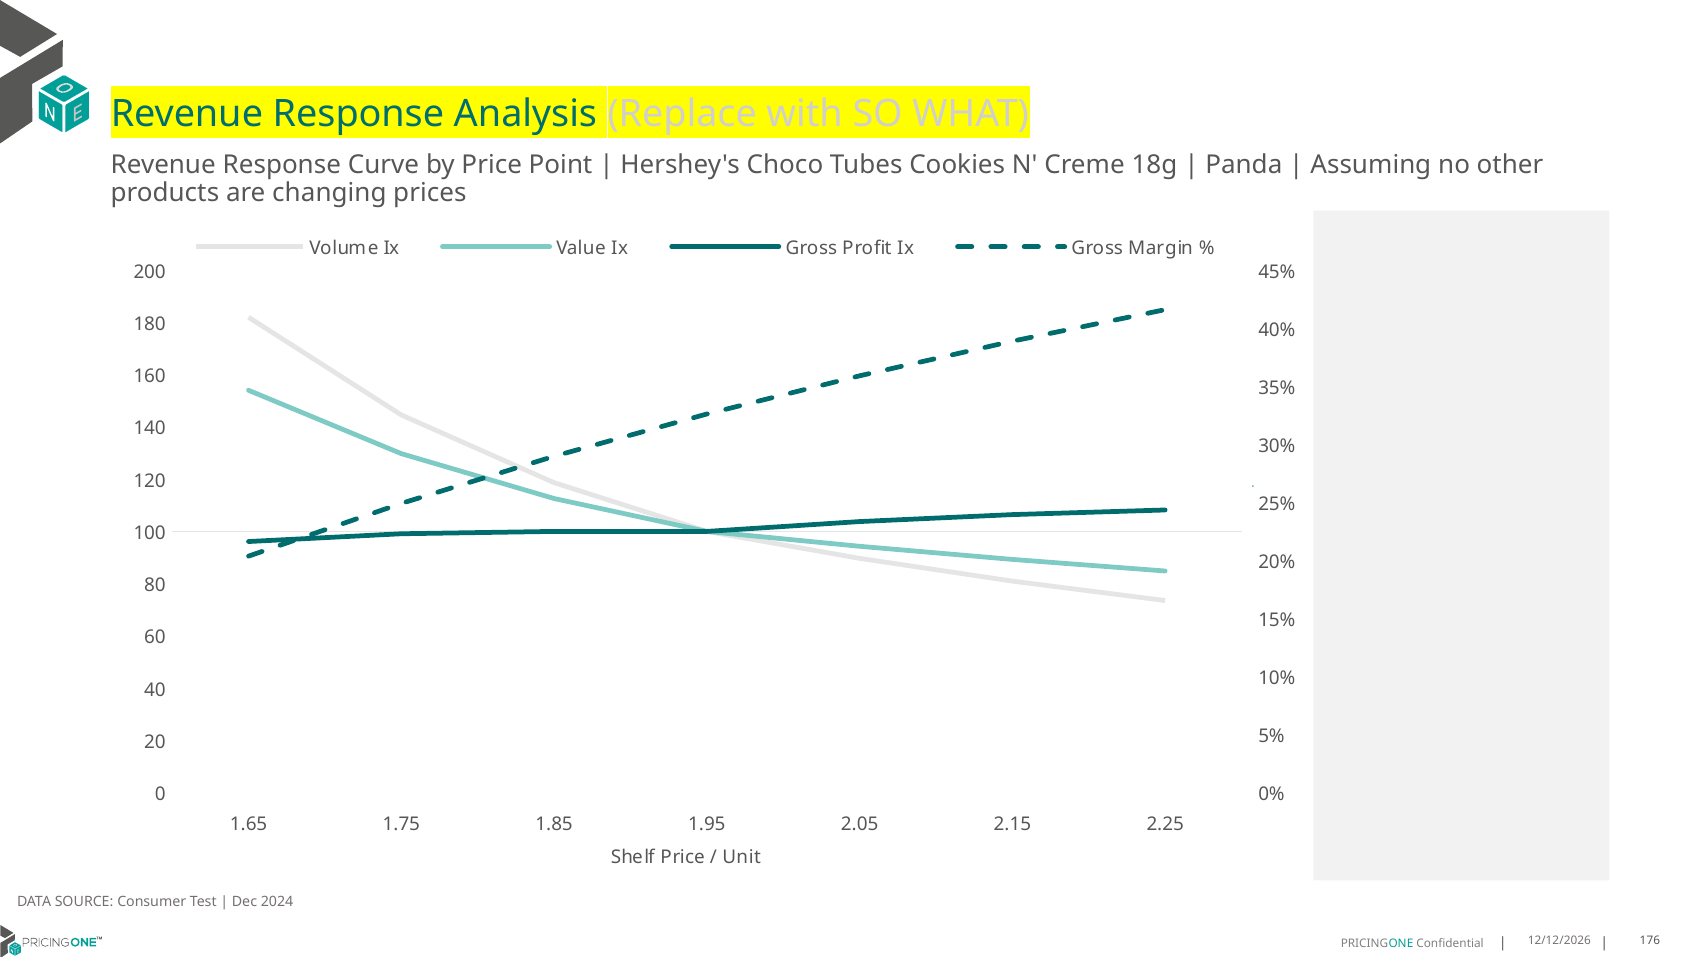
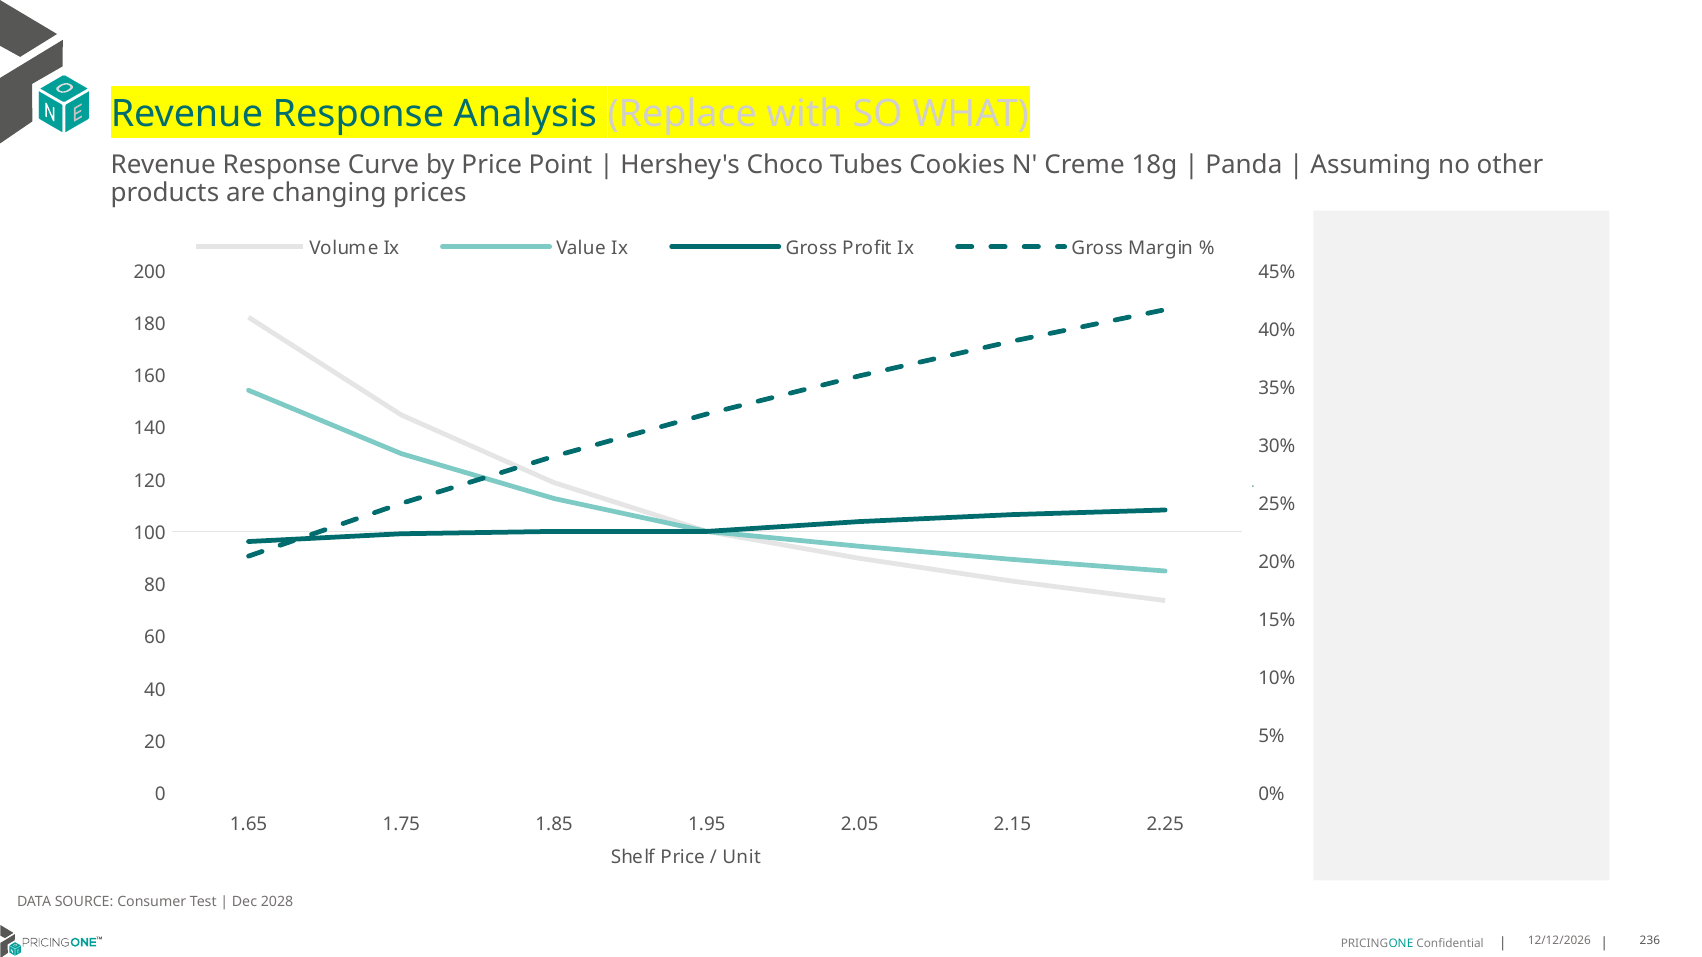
2024: 2024 -> 2028 (277, 902)
176: 176 -> 236 (1650, 941)
